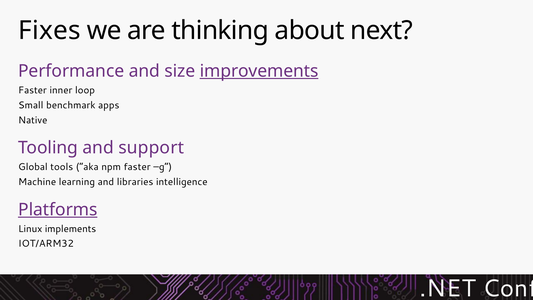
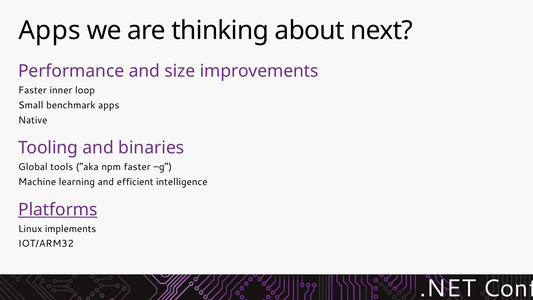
Fixes: Fixes -> Apps (49, 31)
improvements underline: present -> none (259, 71)
support: support -> binaries (151, 148)
libraries: libraries -> efficient (135, 182)
